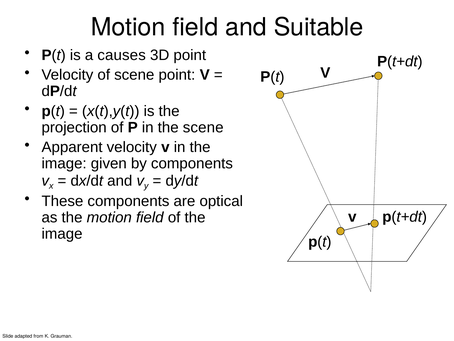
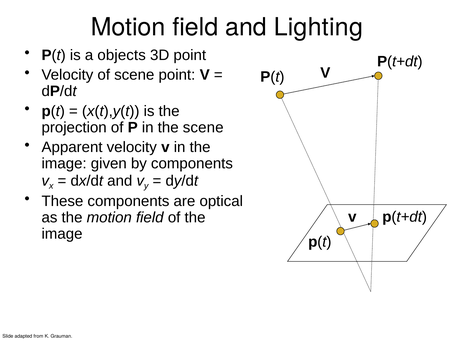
Suitable: Suitable -> Lighting (318, 27)
causes: causes -> objects (122, 55)
